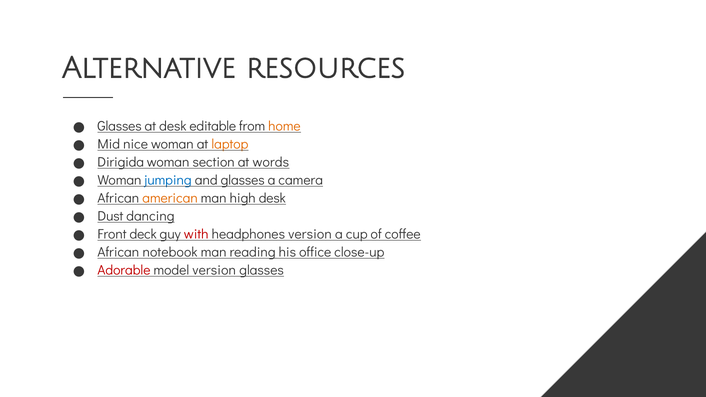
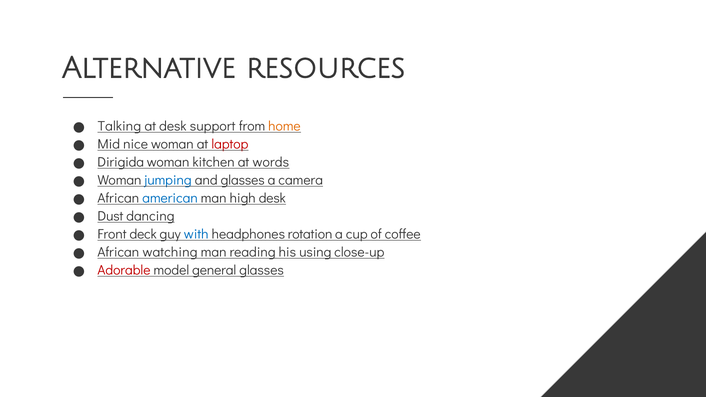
Glasses: Glasses -> Talking (119, 126)
editable: editable -> support (213, 126)
laptop colour: orange -> red (230, 144)
section: section -> kitchen (214, 162)
american colour: orange -> blue (170, 198)
with colour: red -> blue (196, 234)
headphones version: version -> rotation (310, 234)
notebook: notebook -> watching (170, 252)
office: office -> using (315, 252)
model version: version -> general (214, 270)
